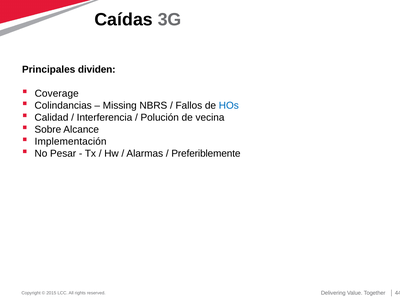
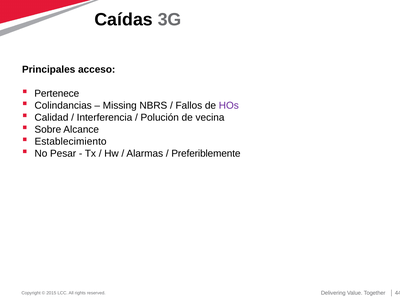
dividen: dividen -> acceso (97, 70)
Coverage: Coverage -> Pertenece (57, 94)
HOs colour: blue -> purple (229, 106)
Implementación: Implementación -> Establecimiento (71, 142)
